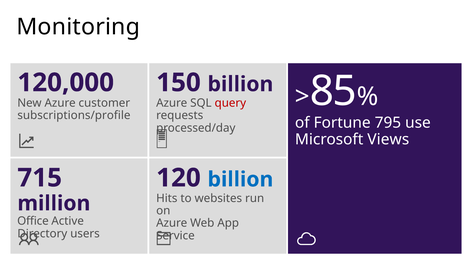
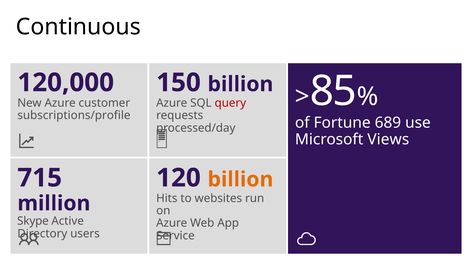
Monitoring: Monitoring -> Continuous (78, 27)
795: 795 -> 689 (388, 123)
billion colour: blue -> orange (240, 180)
Office: Office -> Skype (33, 221)
